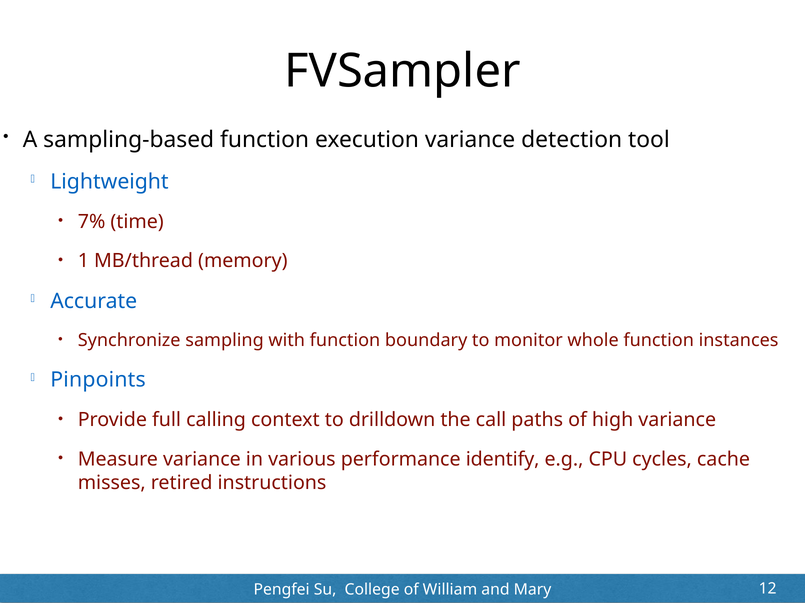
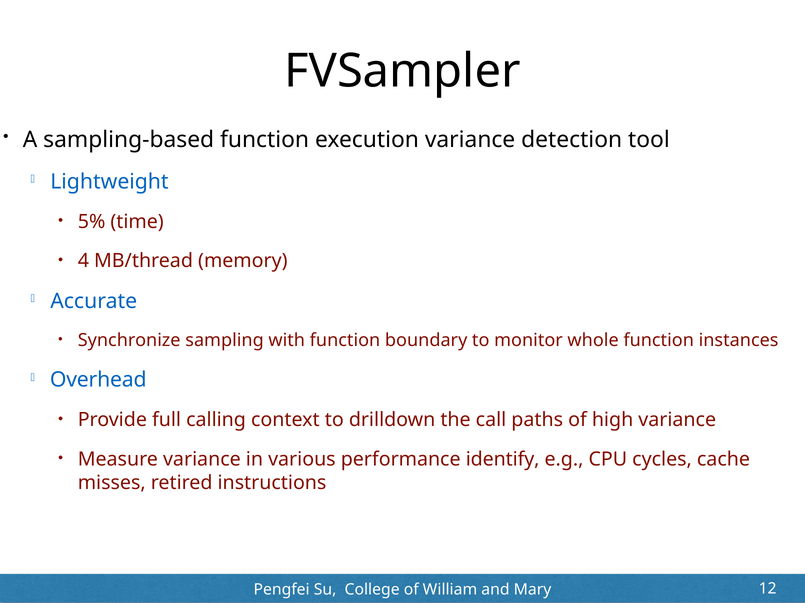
7%: 7% -> 5% (92, 222)
1: 1 -> 4 (83, 261)
Pinpoints: Pinpoints -> Overhead (98, 380)
